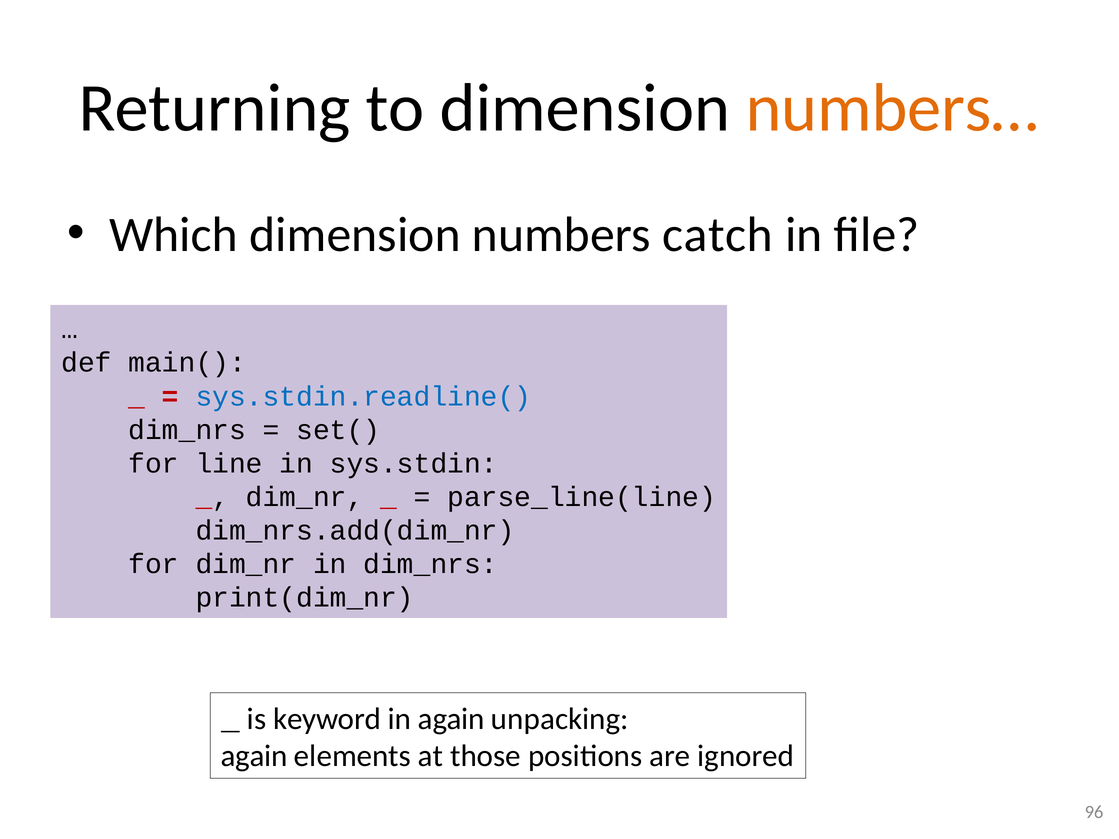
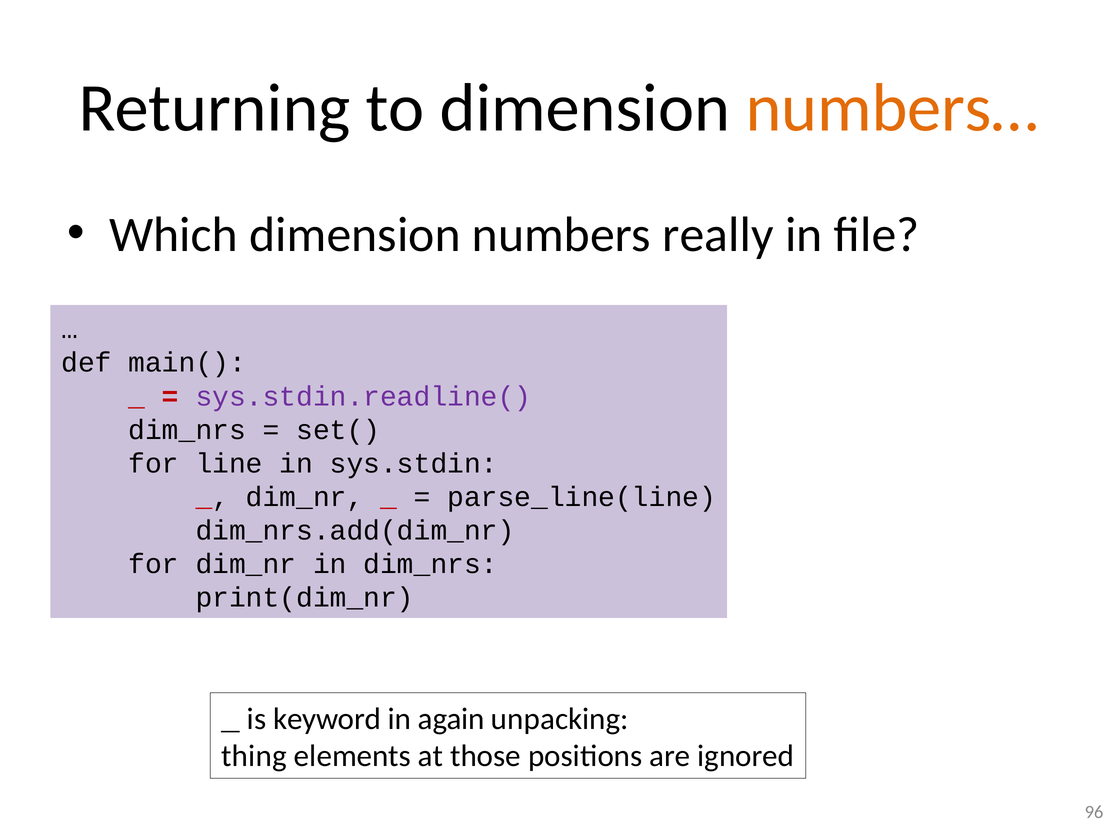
catch: catch -> really (718, 235)
sys.stdin.readline( colour: blue -> purple (363, 396)
again: again -> thing (254, 756)
